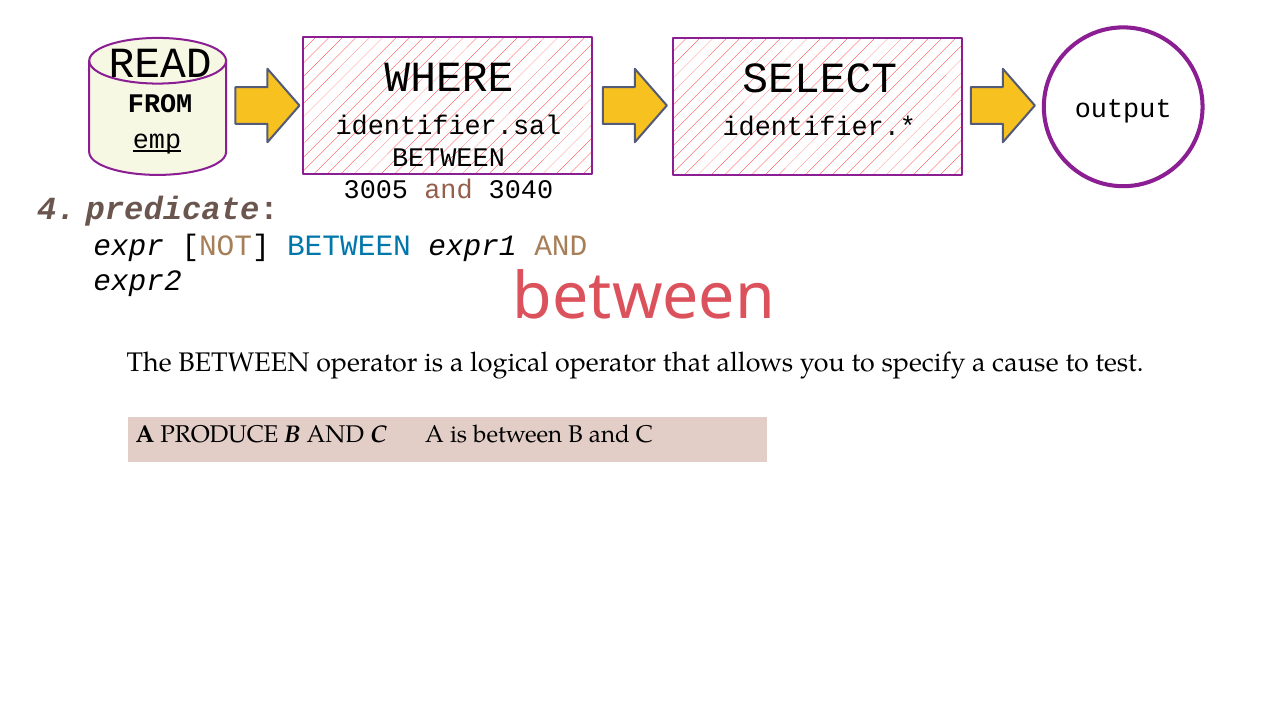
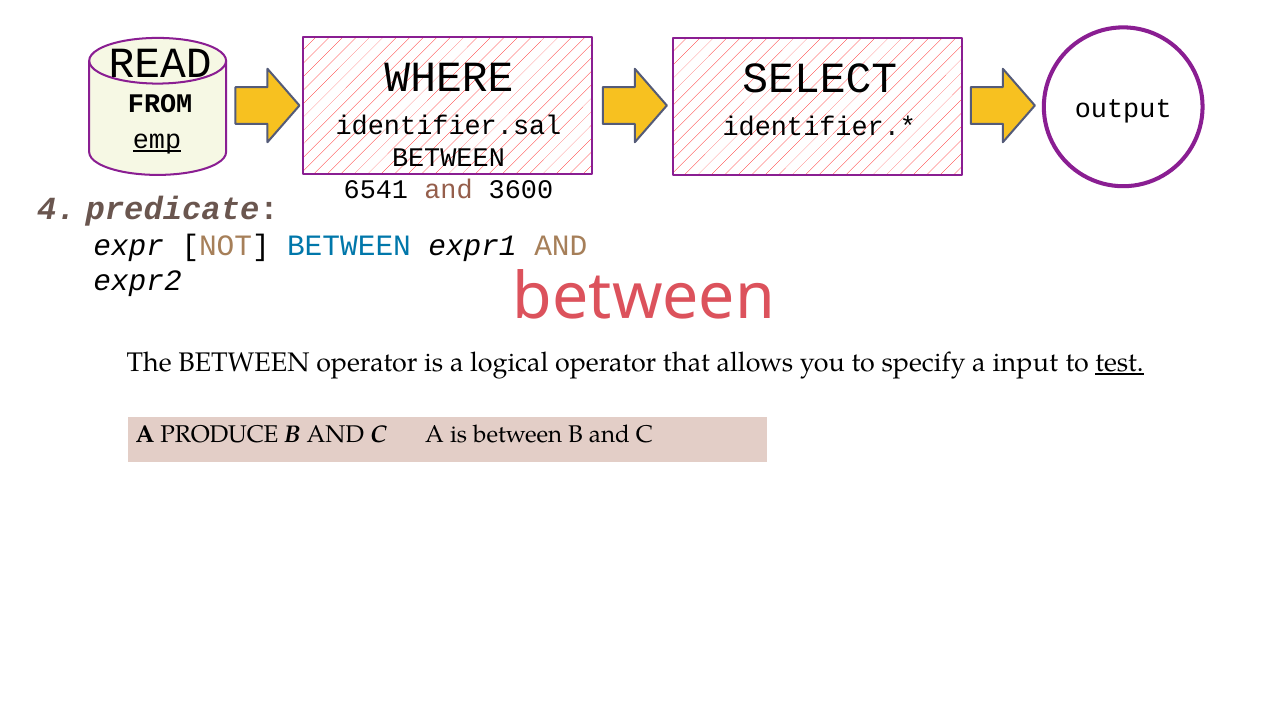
3005: 3005 -> 6541 (376, 190)
3040: 3040 -> 3600 (521, 190)
cause: cause -> input (1025, 362)
test underline: none -> present (1120, 362)
